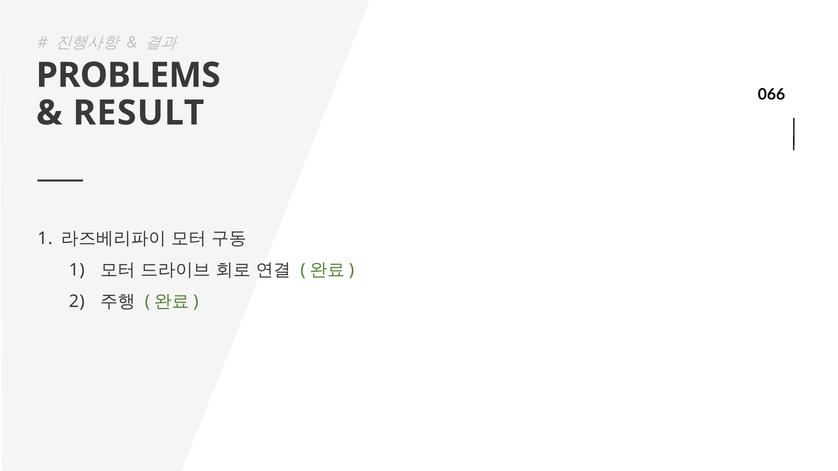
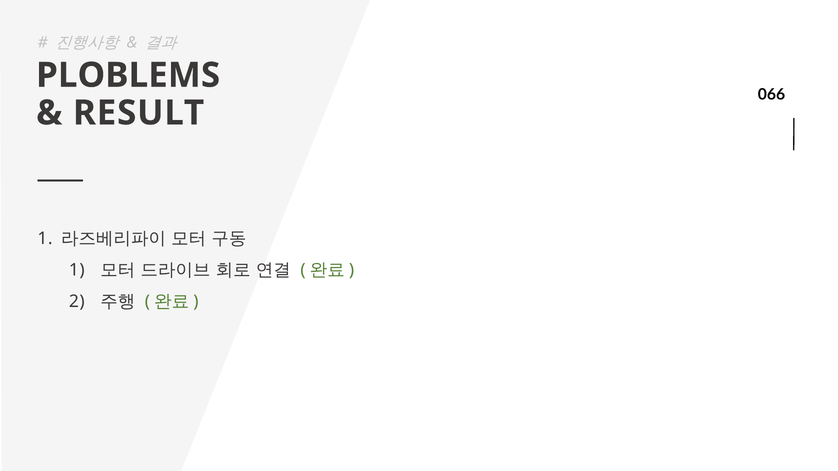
PROBLEMS: PROBLEMS -> PLOBLEMS (128, 75)
